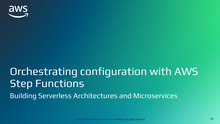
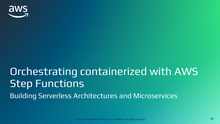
configuration: configuration -> containerized (114, 71)
